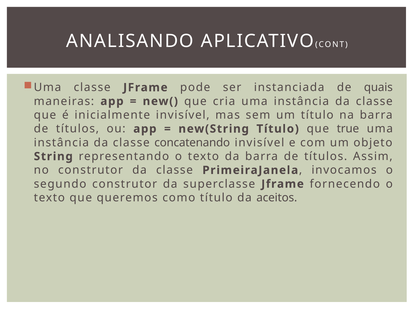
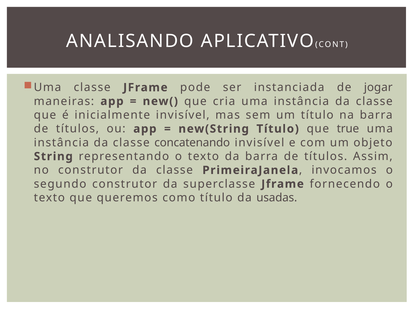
quais: quais -> jogar (378, 88)
aceitos: aceitos -> usadas (277, 198)
